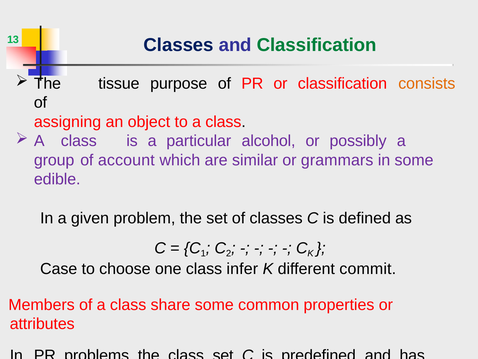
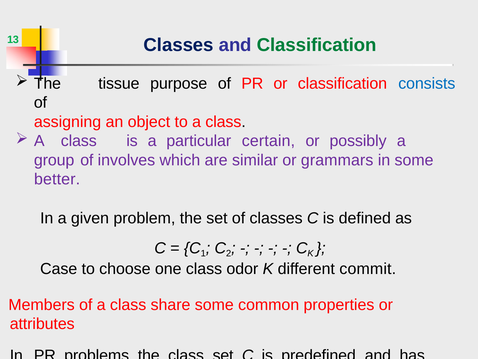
consists colour: orange -> blue (427, 83)
alcohol: alcohol -> certain (268, 141)
account: account -> involves (126, 160)
edible: edible -> better (57, 179)
infer: infer -> odor (242, 269)
